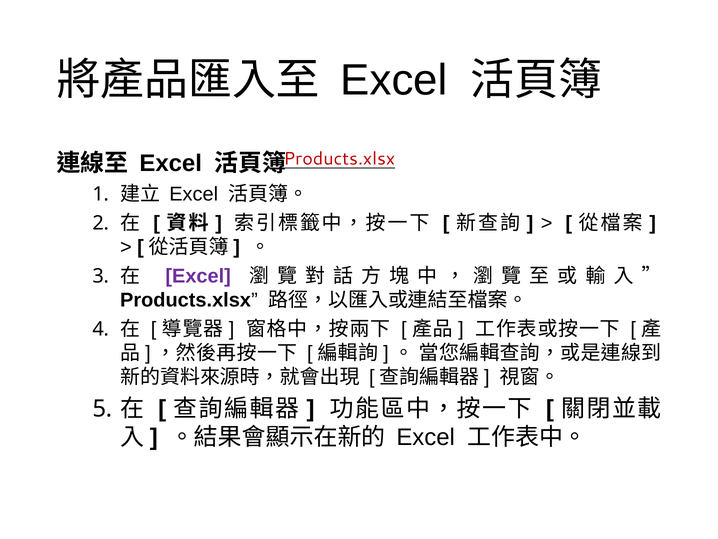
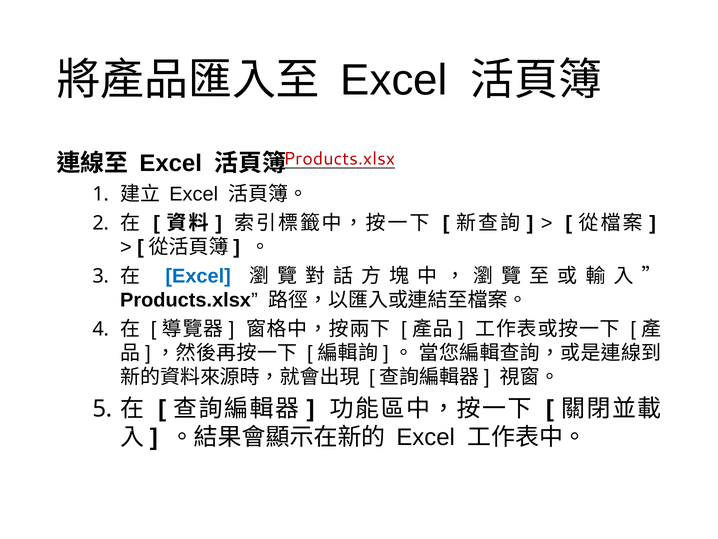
Excel colour: purple -> blue (198, 276)
